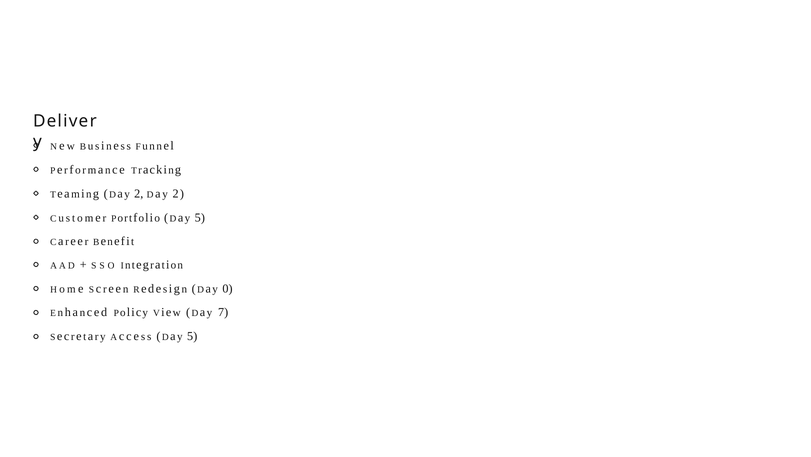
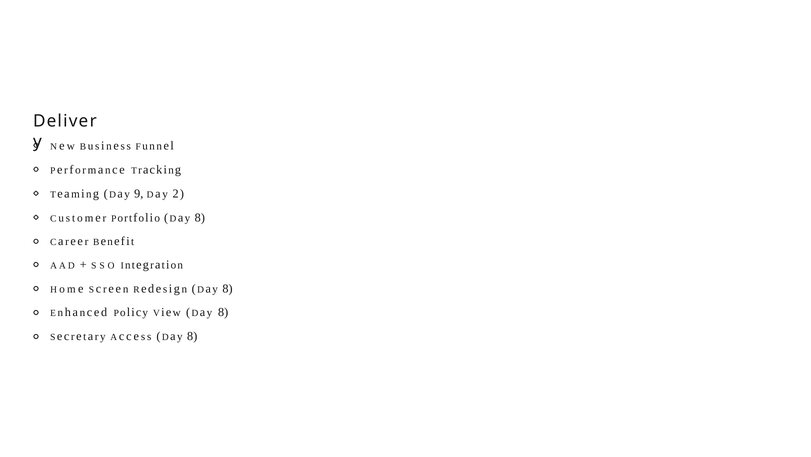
Teaming Day 2: 2 -> 9 (139, 194)
Portfolio Day 5: 5 -> 8 (200, 217)
Redesign Day 0: 0 -> 8 (228, 288)
View Day 7: 7 -> 8 (223, 312)
Access Day 5: 5 -> 8 (192, 336)
